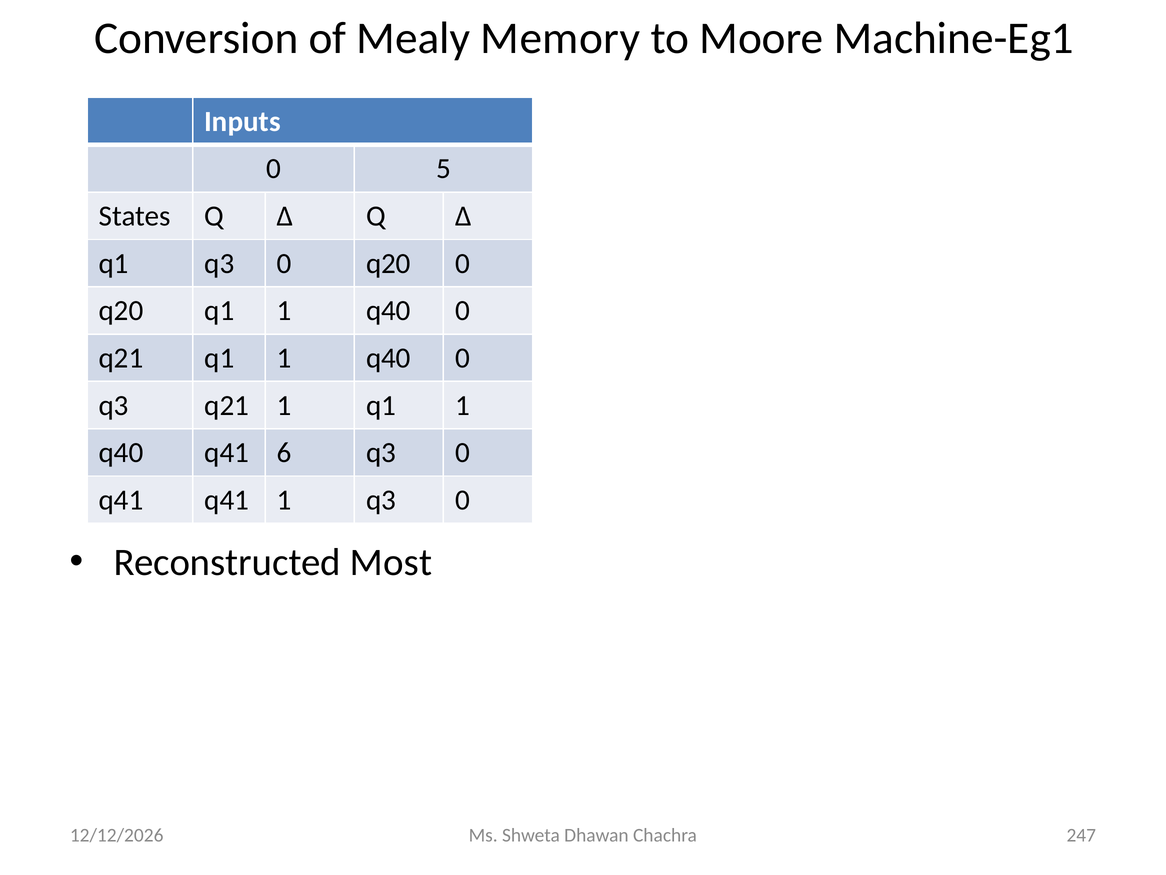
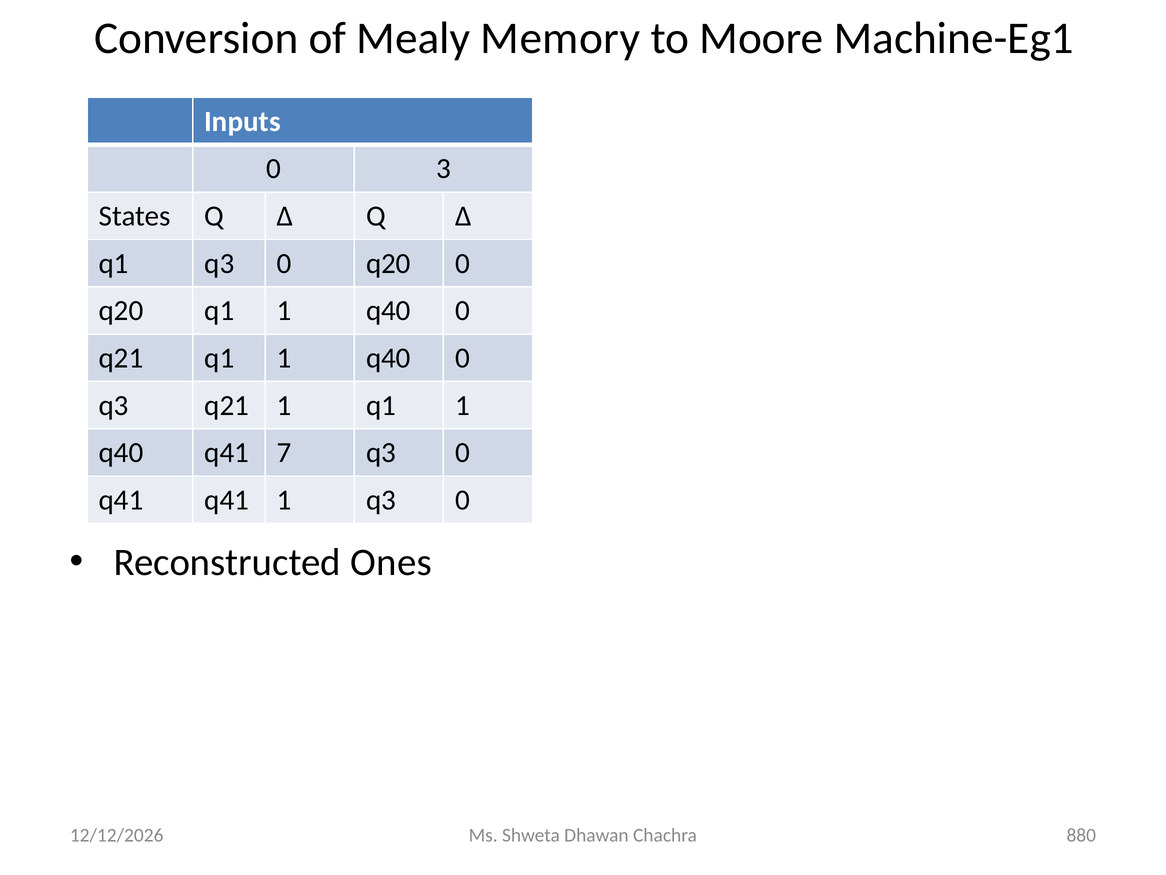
5: 5 -> 3 (443, 169)
6: 6 -> 7 (284, 452)
Most: Most -> Ones (391, 562)
247: 247 -> 880 (1081, 835)
